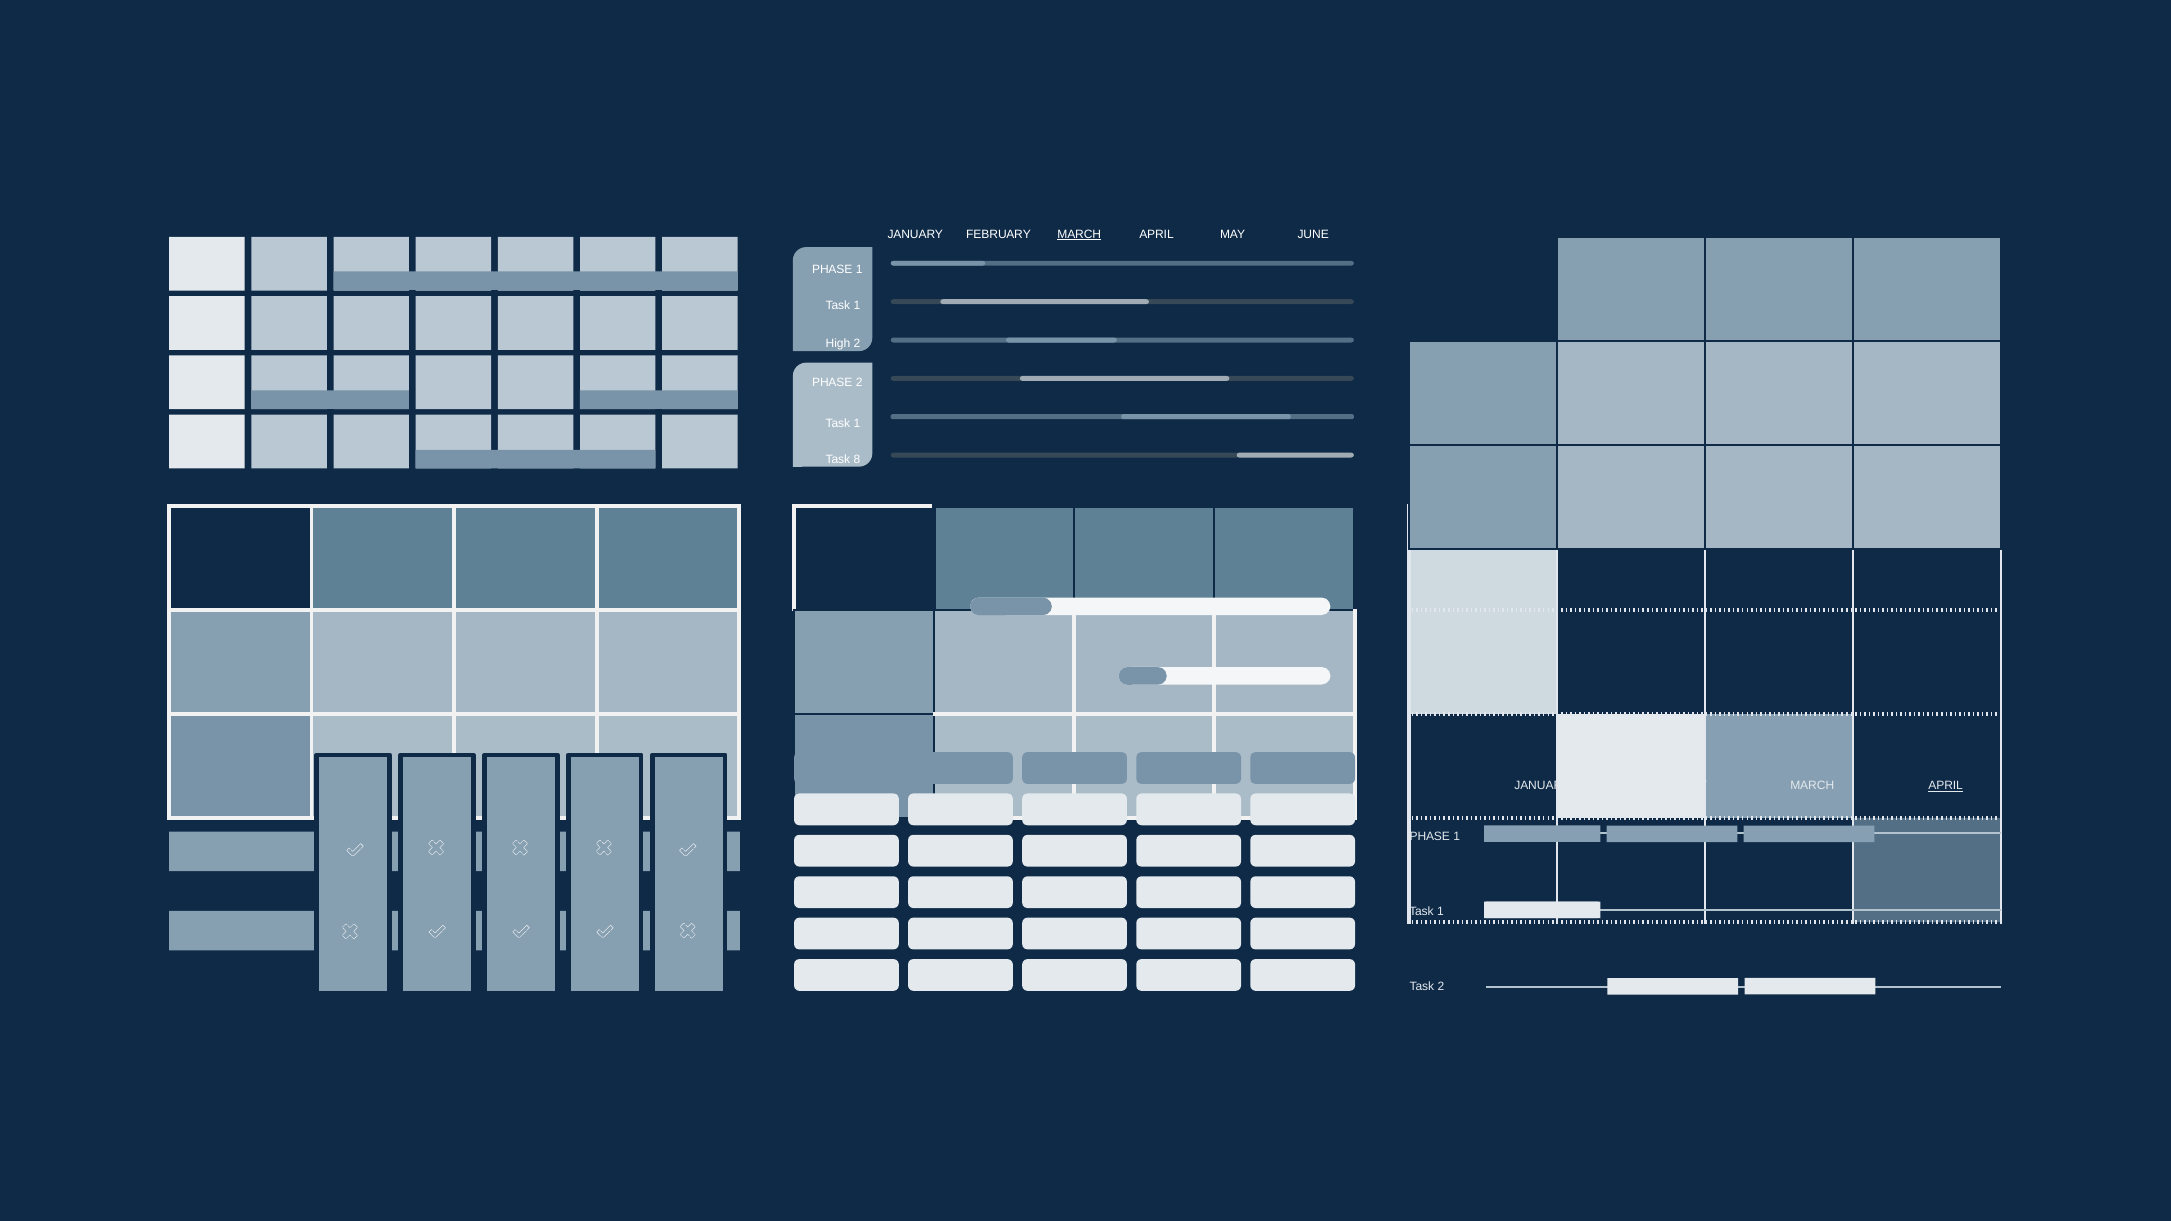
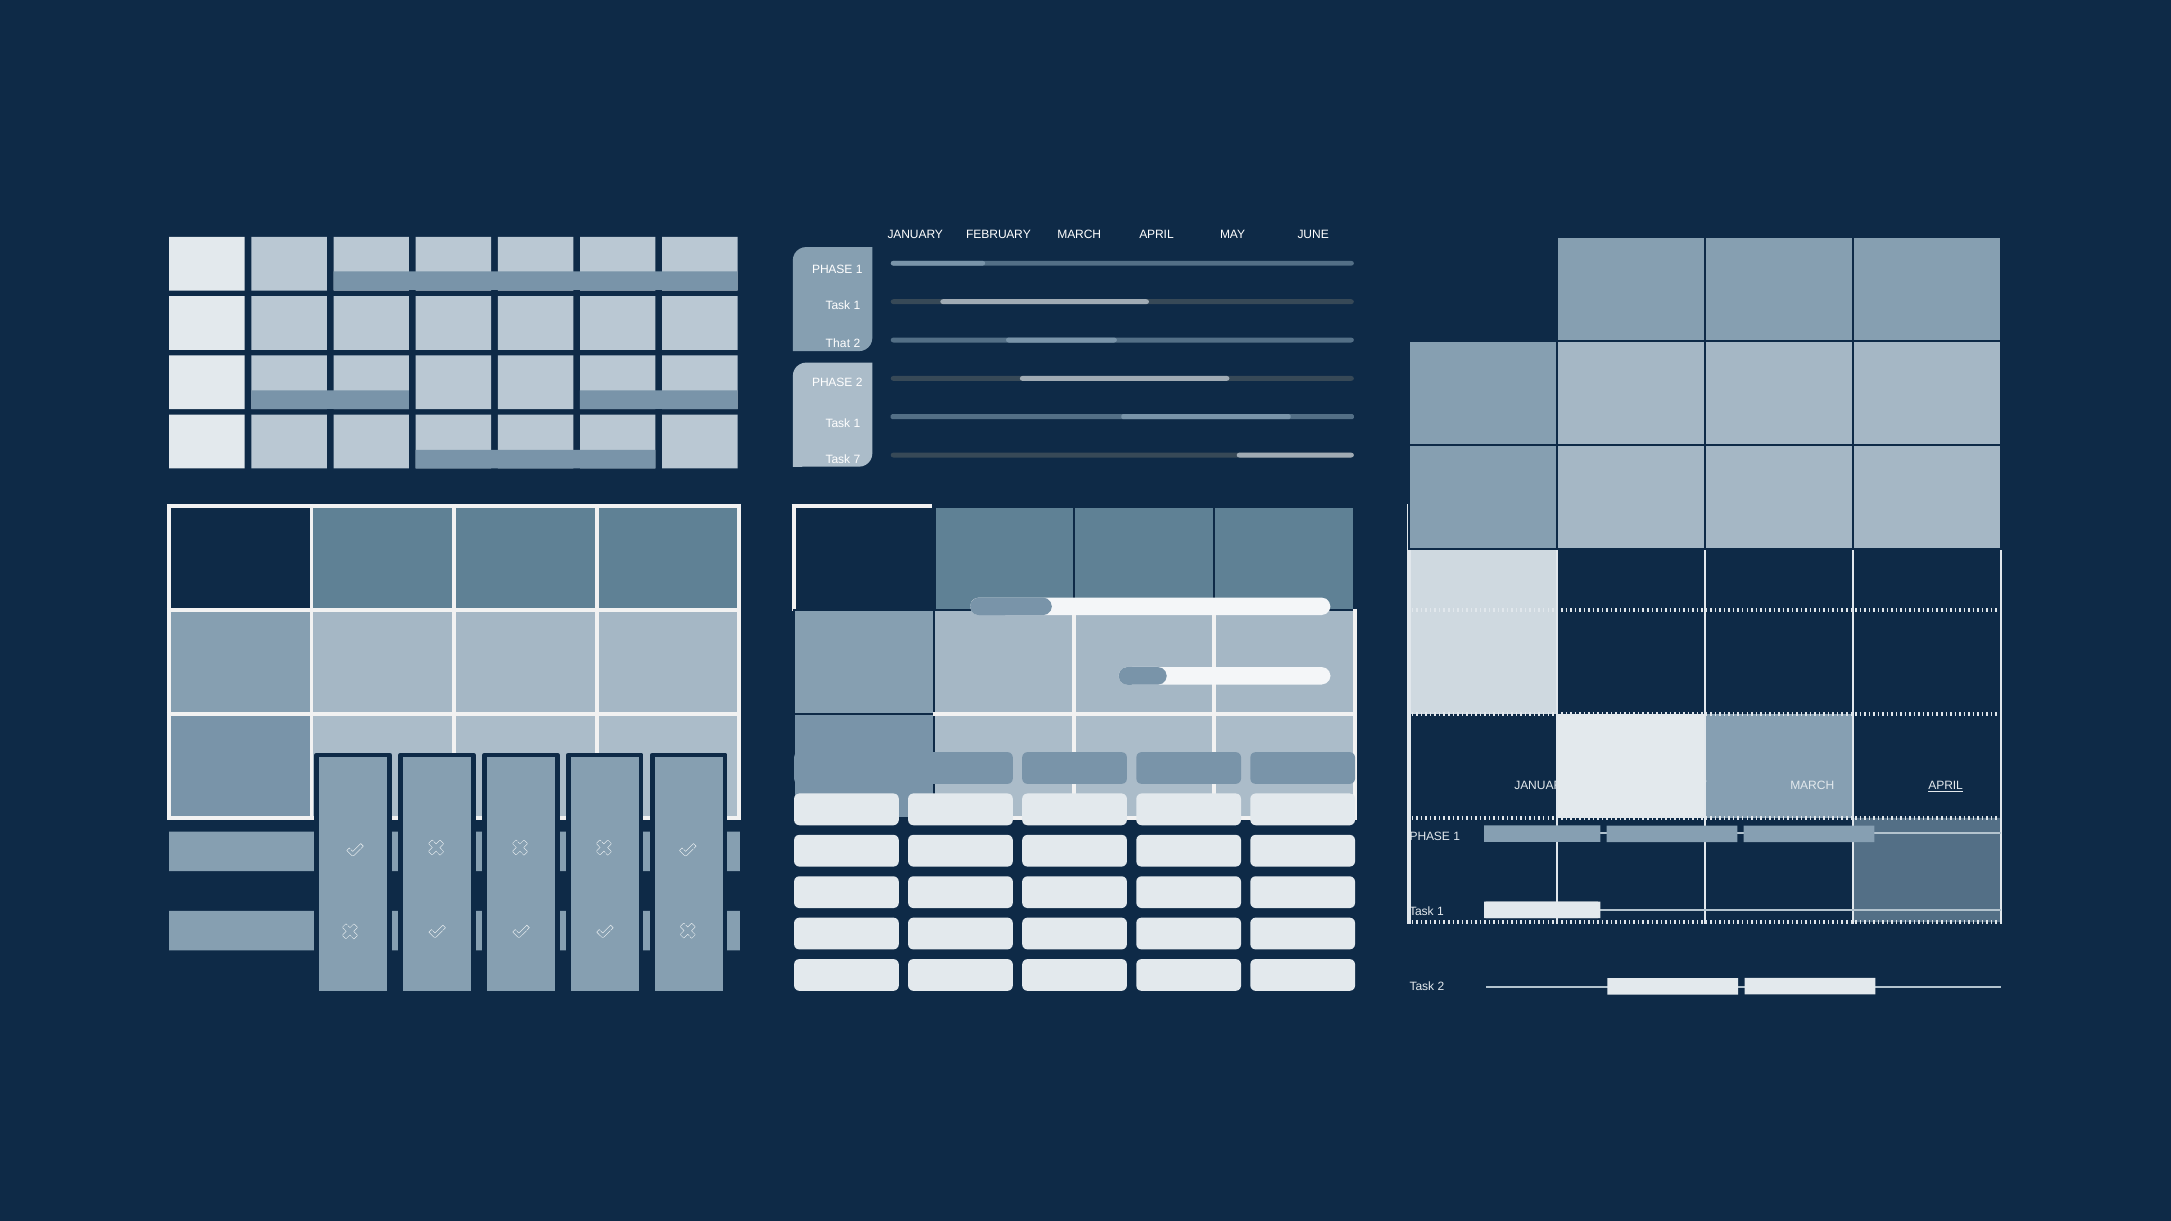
MARCH underline: present -> none (1079, 234)
High: High -> That (838, 344)
8: 8 -> 7 (857, 460)
